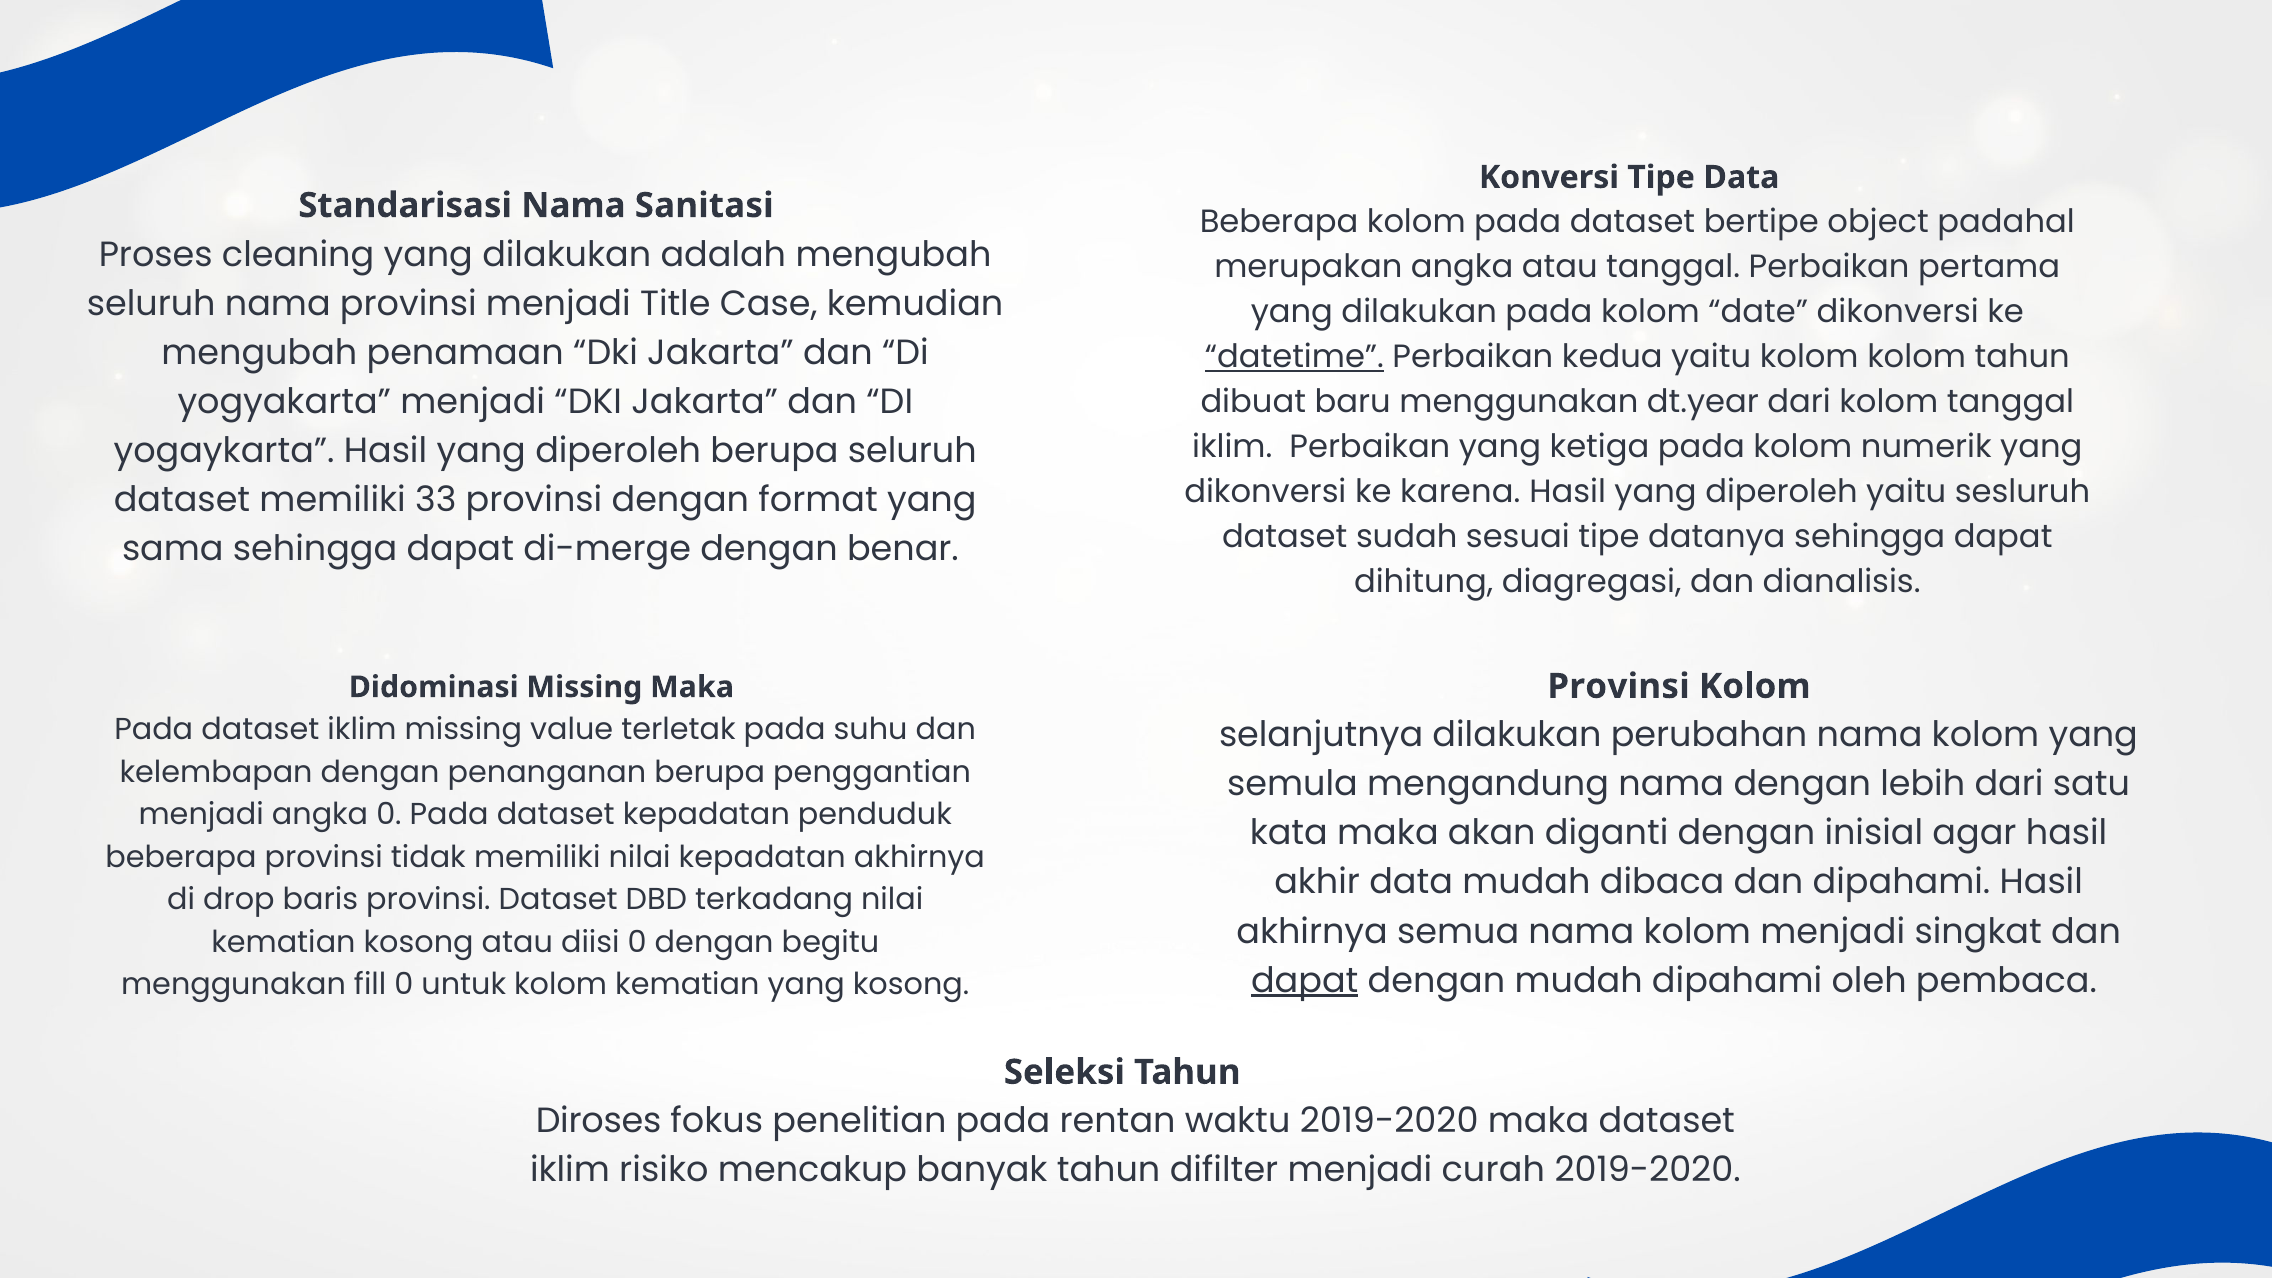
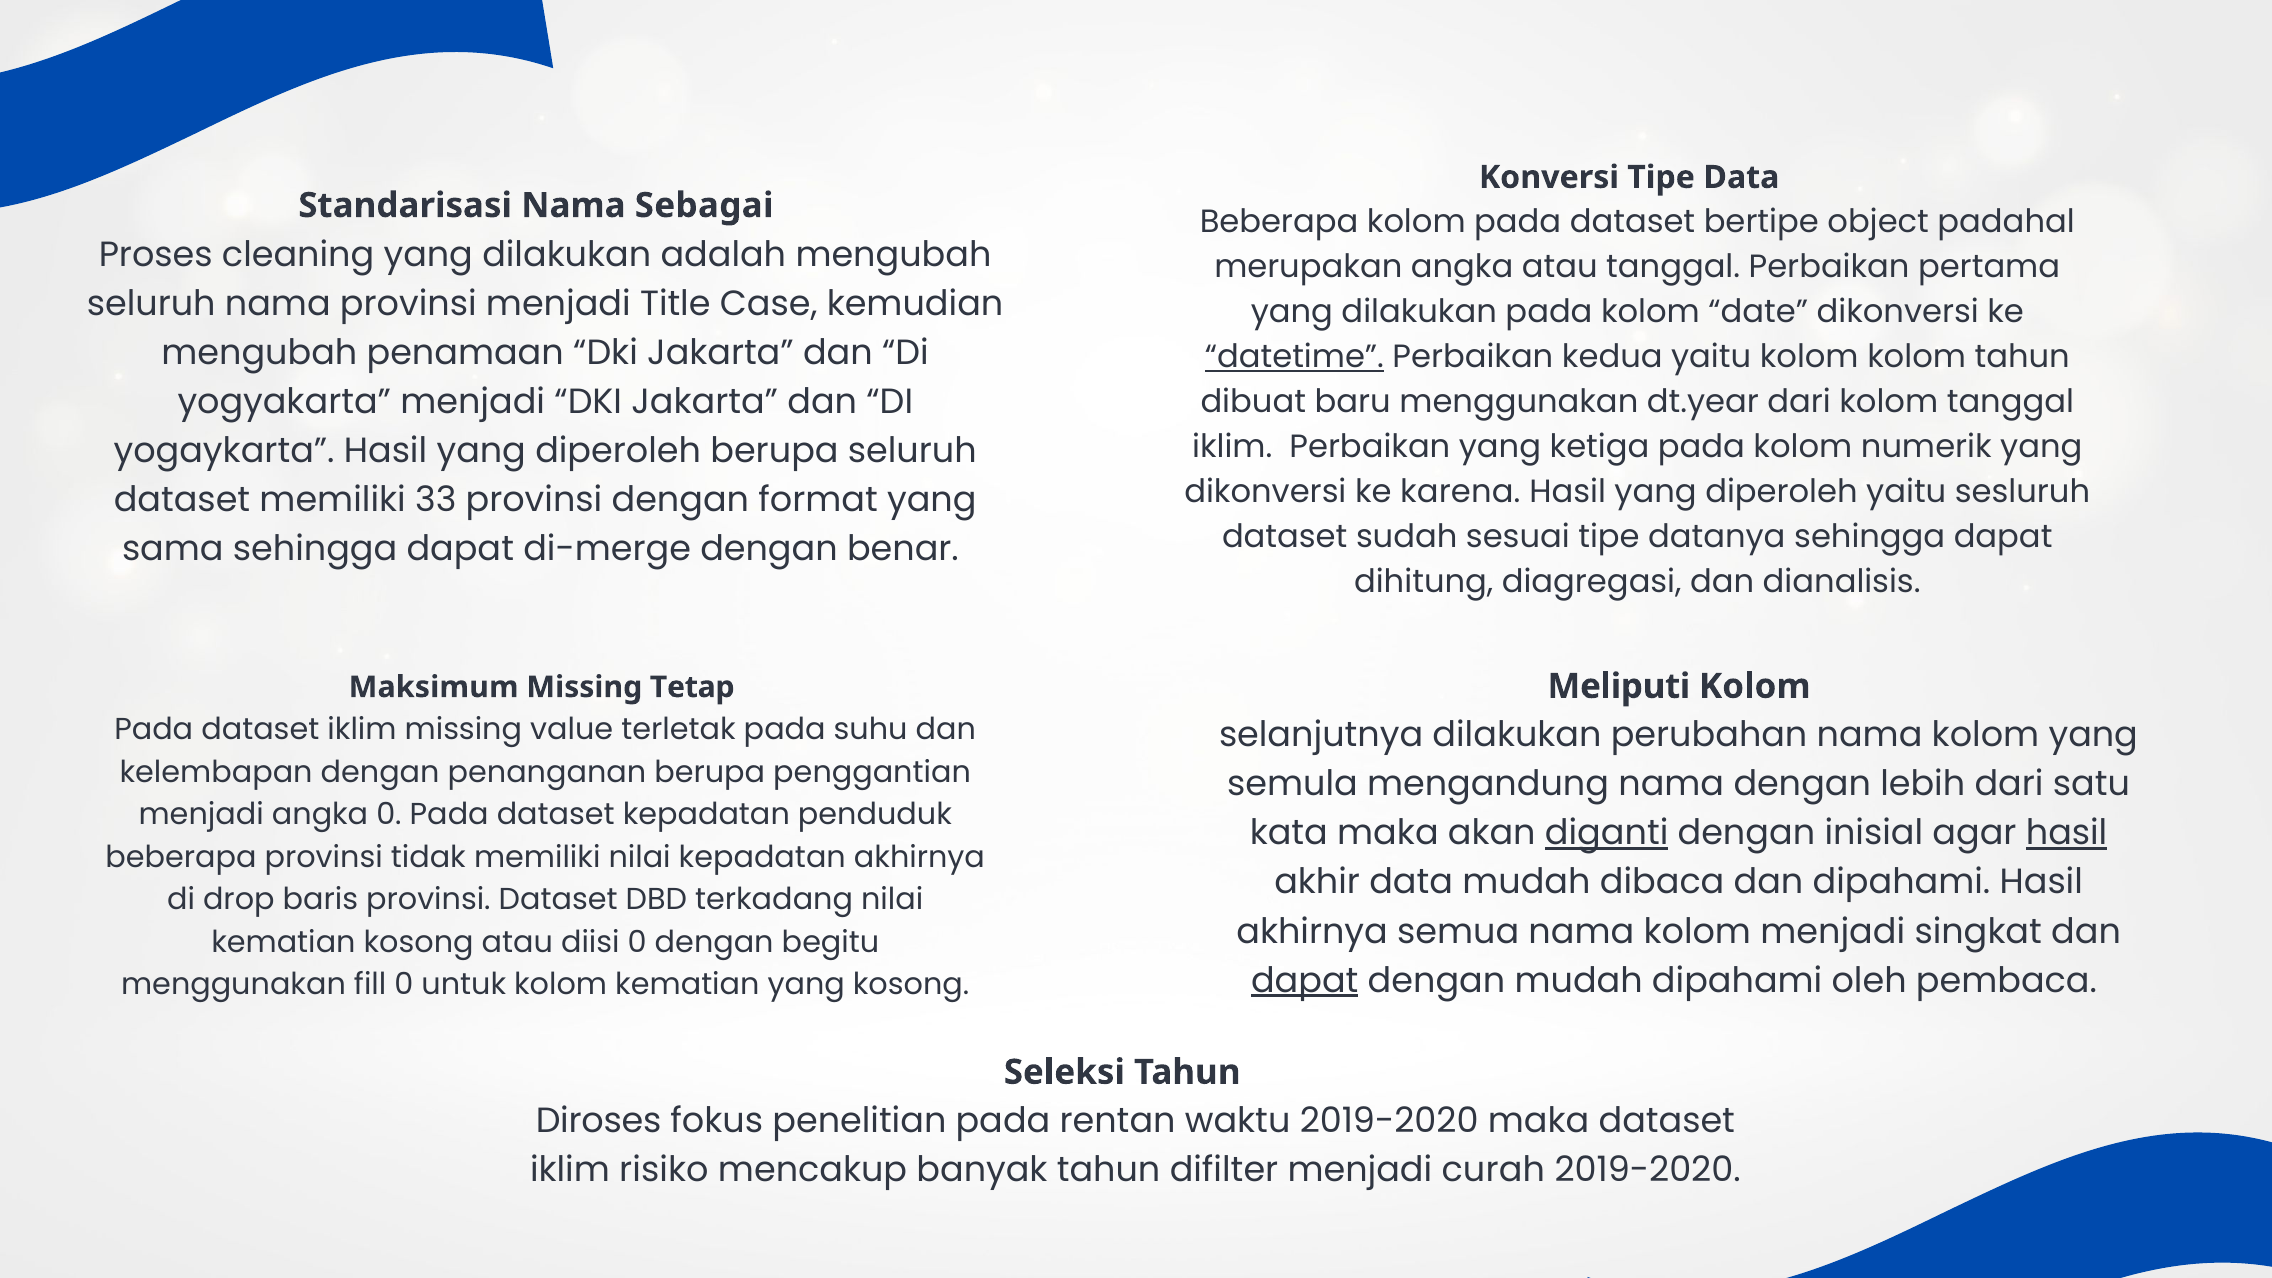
Sanitasi: Sanitasi -> Sebagai (704, 205)
Provinsi: Provinsi -> Meliputi (1619, 686)
Didominasi: Didominasi -> Maksimum (434, 687)
Missing Maka: Maka -> Tetap (692, 687)
diganti underline: none -> present (1607, 833)
hasil underline: none -> present (2067, 833)
